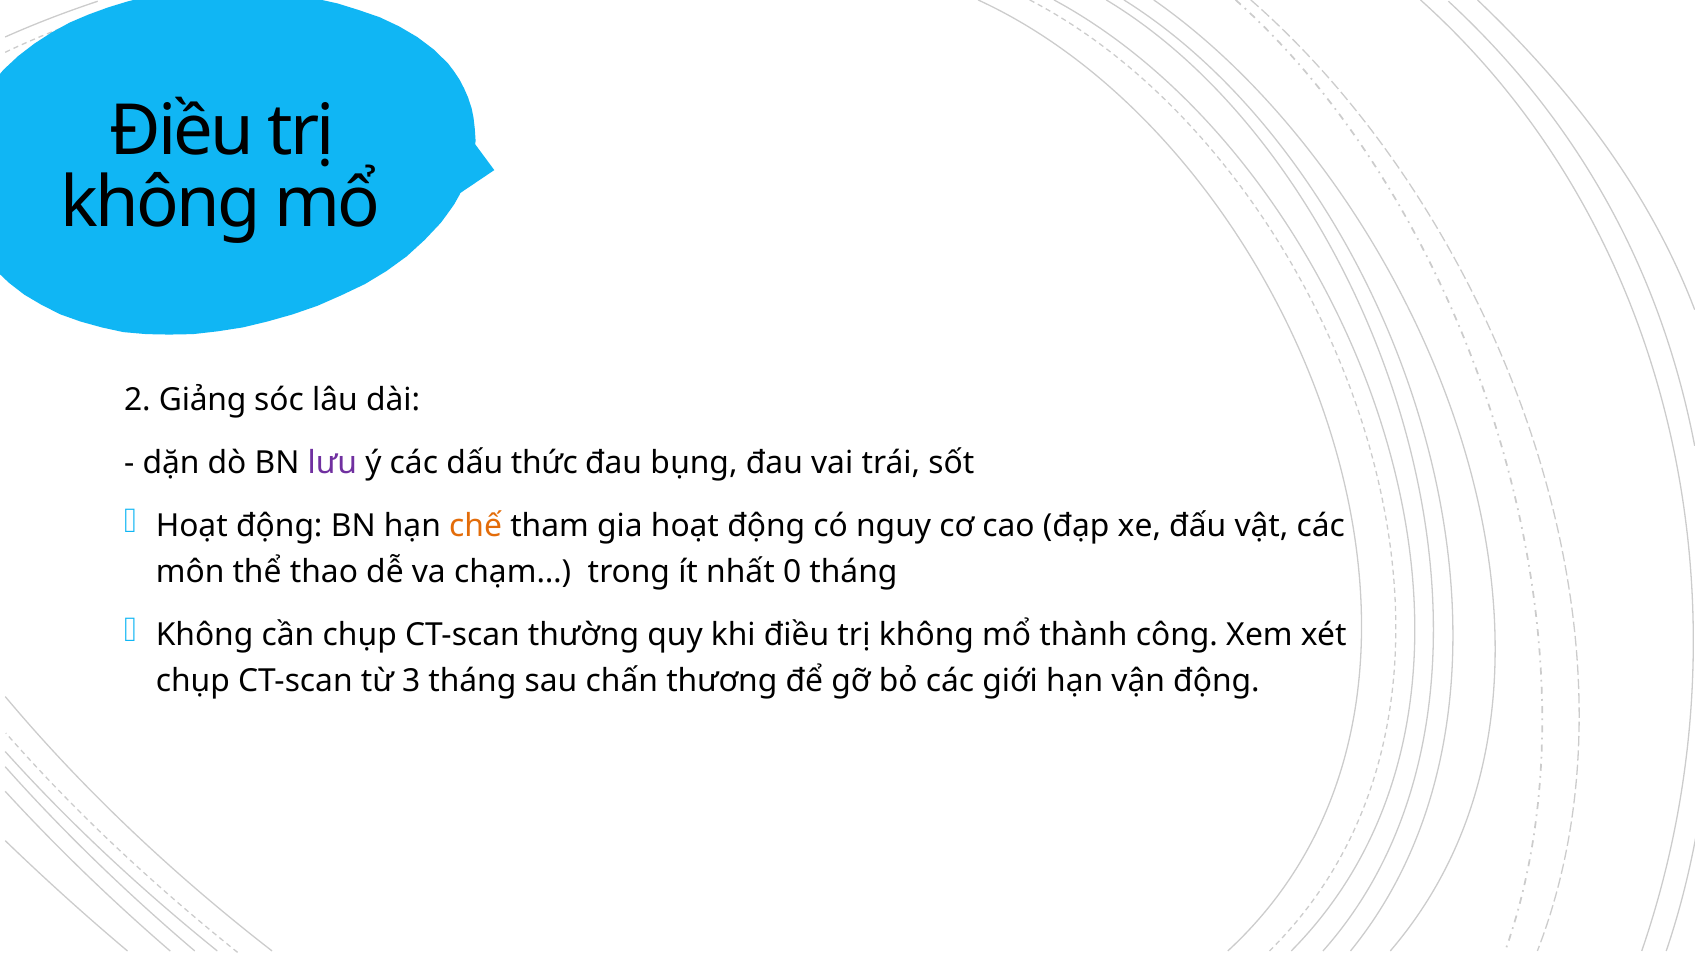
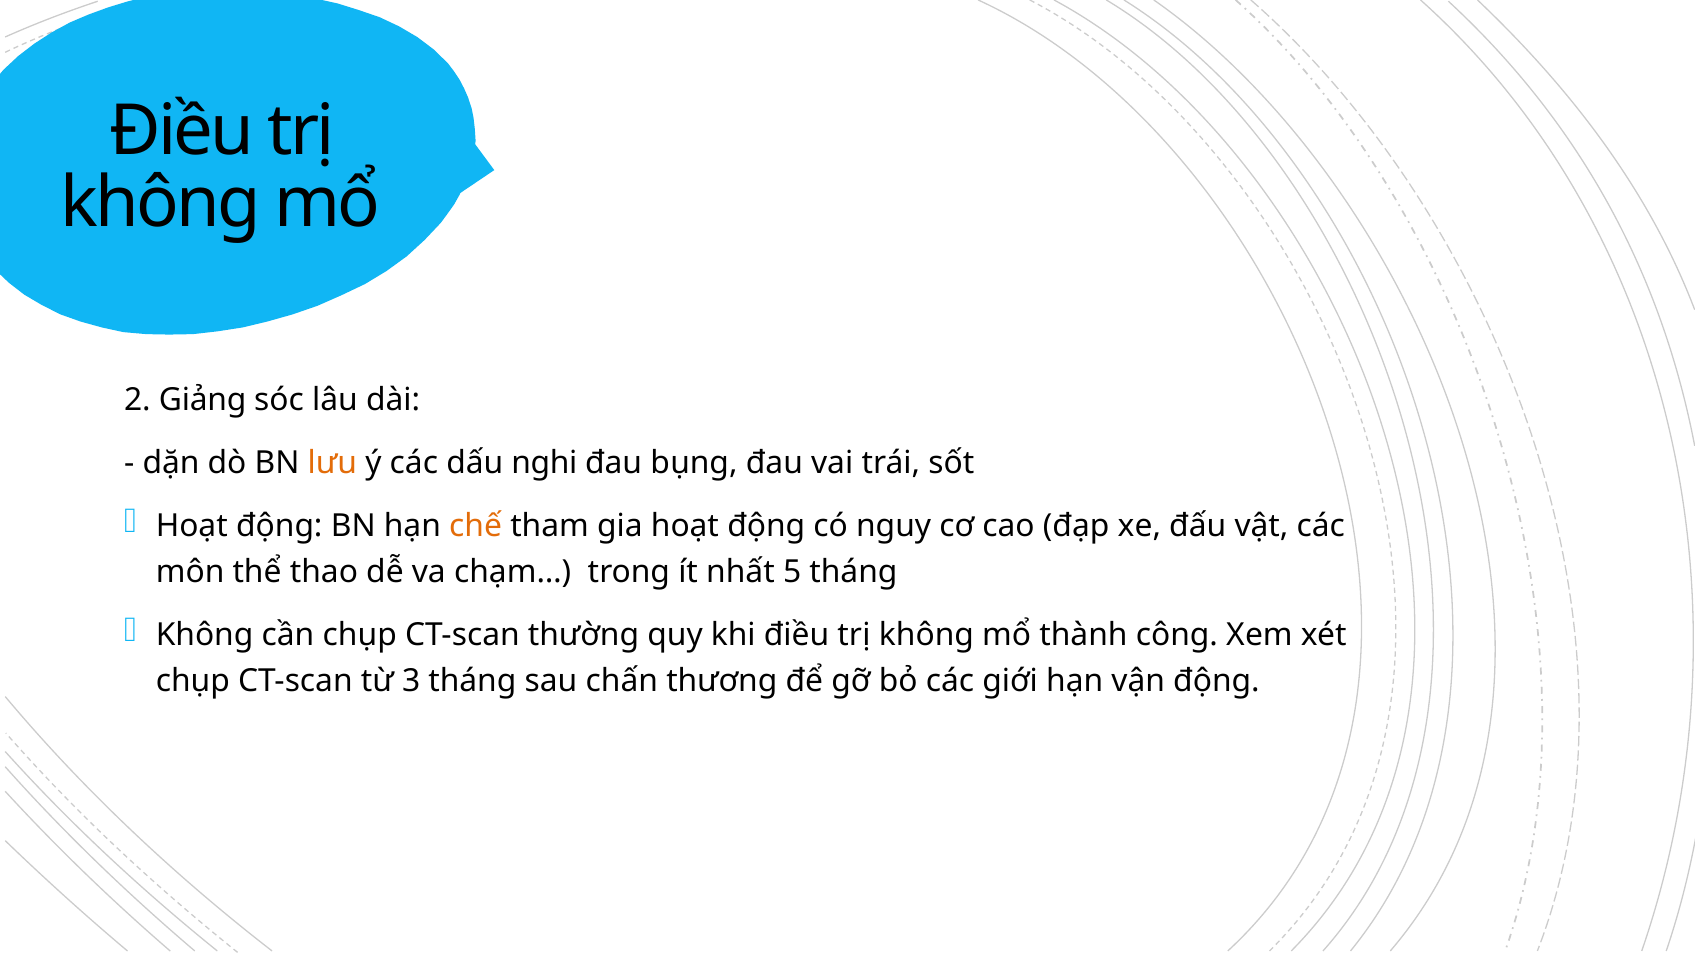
lưu colour: purple -> orange (332, 463)
thức: thức -> nghi (544, 463)
0: 0 -> 5 (792, 572)
